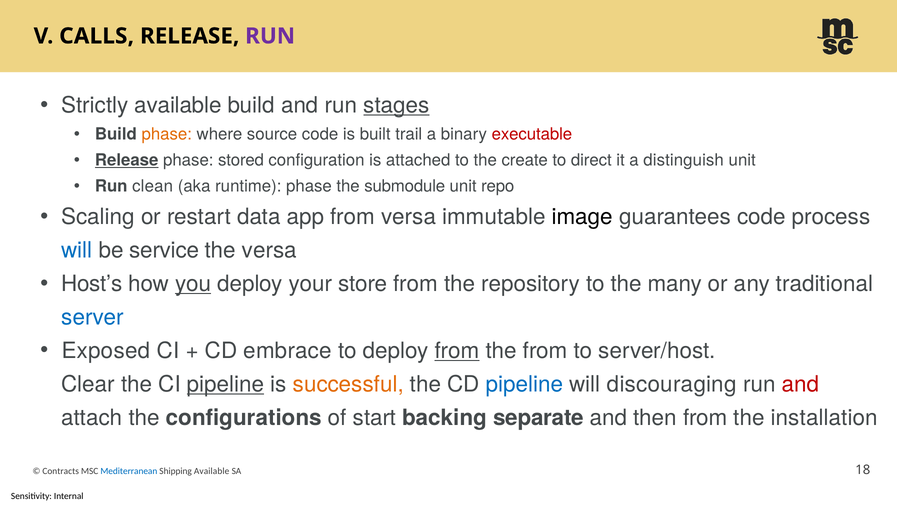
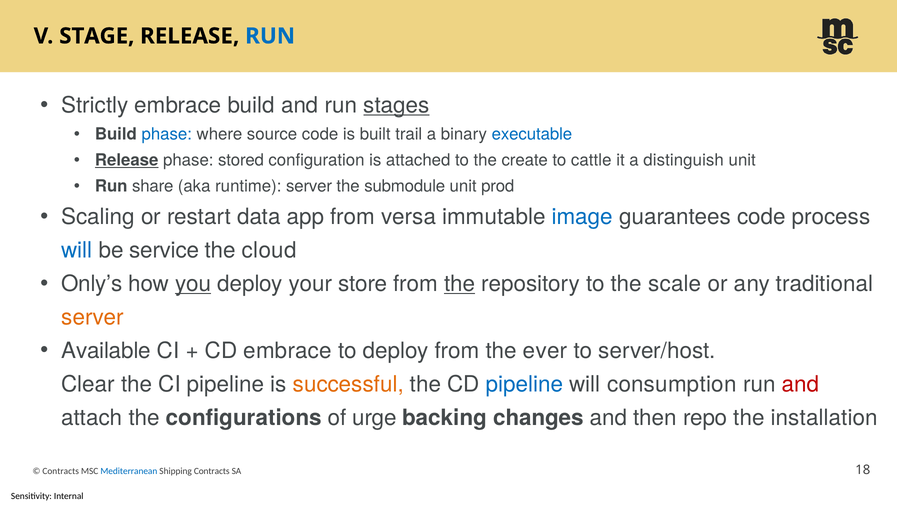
CALLS: CALLS -> STAGE (97, 36)
RUN colour: purple -> blue (270, 36)
Strictly available: available -> embrace (178, 105)
phase colour: orange -> blue (167, 134)
executable colour: red -> blue (532, 134)
direct: direct -> cattle (591, 160)
clean: clean -> share (153, 186)
runtime phase: phase -> server (309, 186)
repo: repo -> prod (498, 186)
image colour: black -> blue (582, 217)
the versa: versa -> cloud (269, 250)
Host’s: Host’s -> Only’s (92, 284)
the underline: none -> present (460, 284)
many: many -> scale (675, 284)
server colour: blue -> orange (93, 317)
Exposed: Exposed -> Available (106, 351)
from underline: present -> none (457, 351)
the from: from -> ever (545, 351)
pipeline underline: present -> none (226, 384)
discouraging: discouraging -> consumption (672, 384)
start: start -> urge (375, 417)
separate: separate -> changes (538, 417)
then from: from -> repo (705, 417)
Shipping Available: Available -> Contracts (212, 471)
